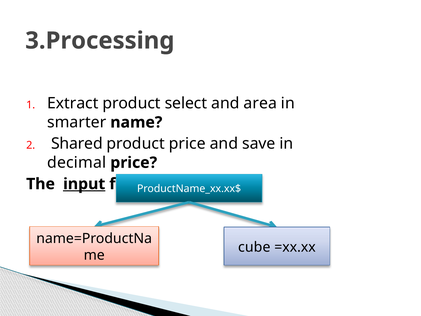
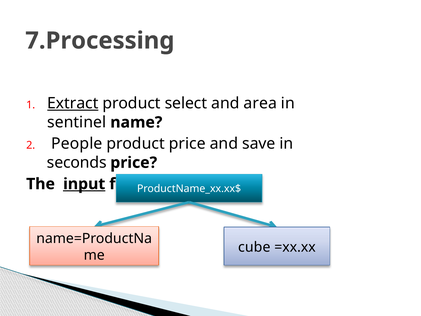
3.Processing: 3.Processing -> 7.Processing (100, 41)
Extract underline: none -> present (73, 103)
smarter: smarter -> sentinel (77, 122)
Shared: Shared -> People (77, 144)
decimal: decimal -> seconds (77, 163)
